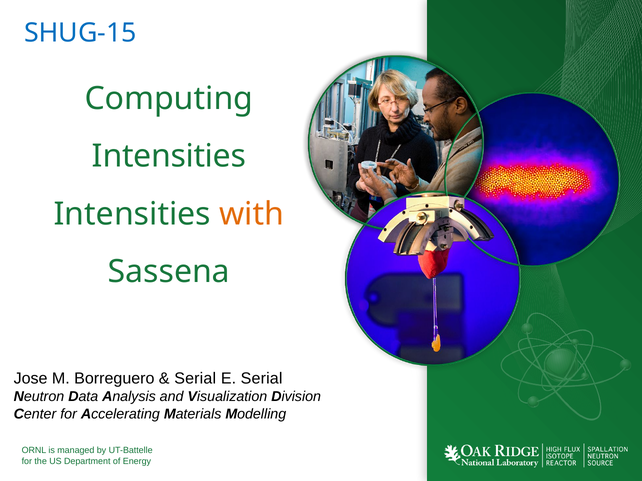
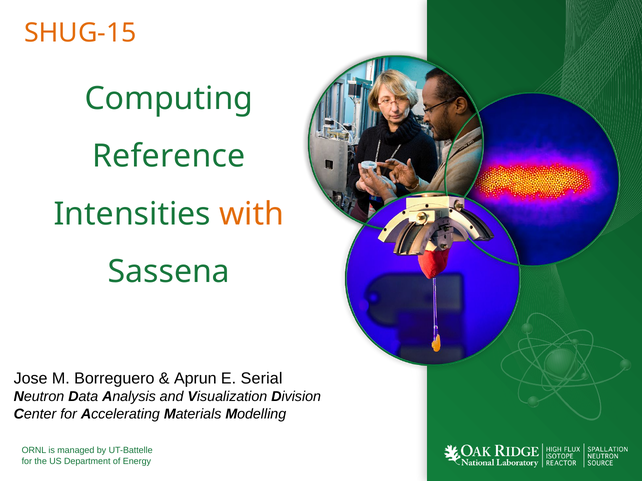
SHUG-15 colour: blue -> orange (80, 33)
Intensities: Intensities -> Reference (169, 156)
Serial: Serial -> Aprun (195, 379)
